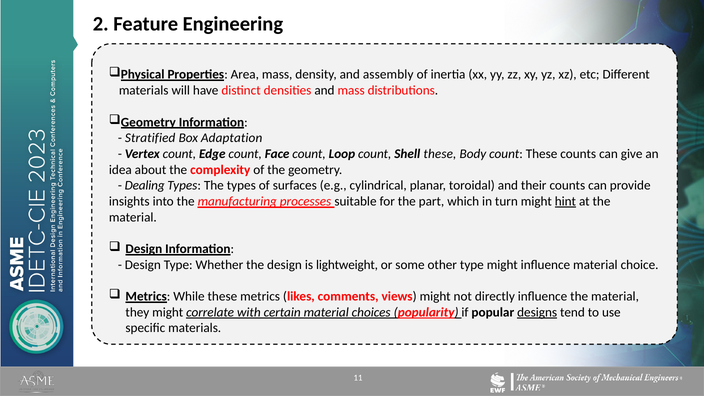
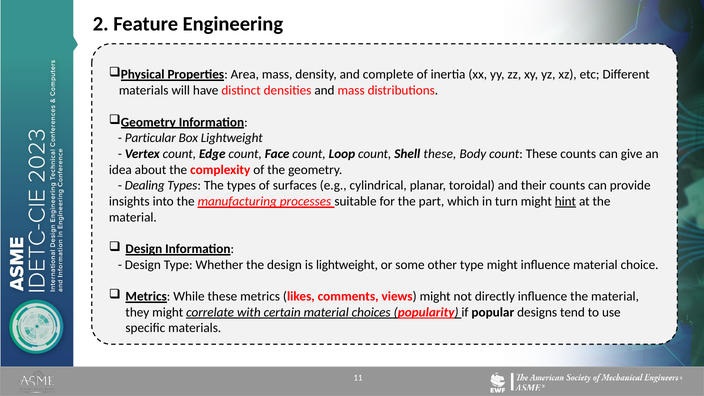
assembly: assembly -> complete (388, 75)
Stratified: Stratified -> Particular (150, 138)
Box Adaptation: Adaptation -> Lightweight (232, 138)
designs underline: present -> none (537, 312)
